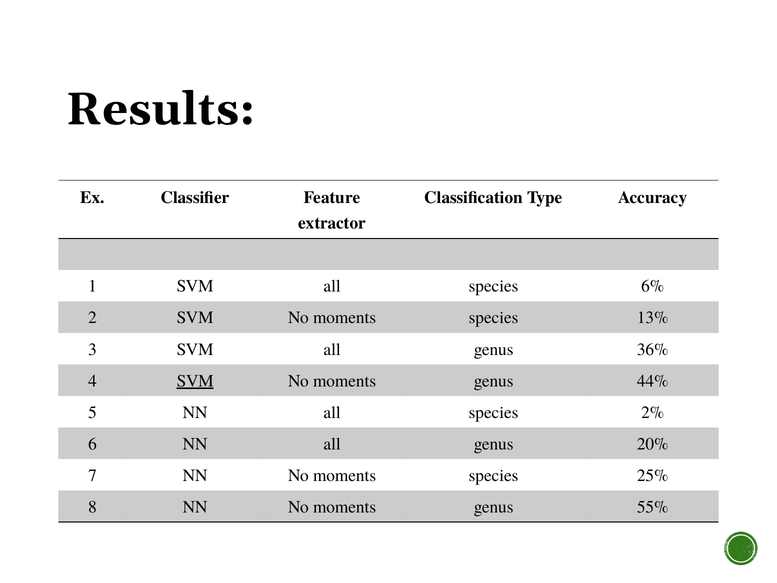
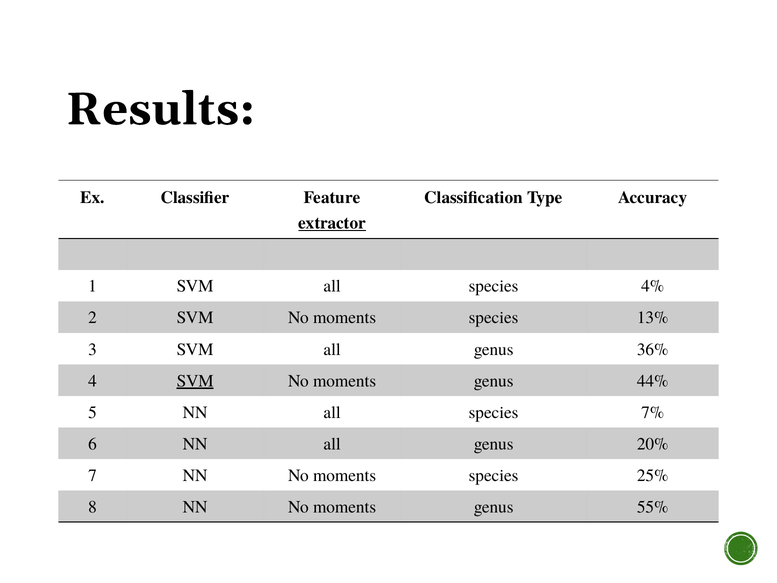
extractor underline: none -> present (332, 223)
6%: 6% -> 4% (653, 286)
2%: 2% -> 7% (653, 412)
